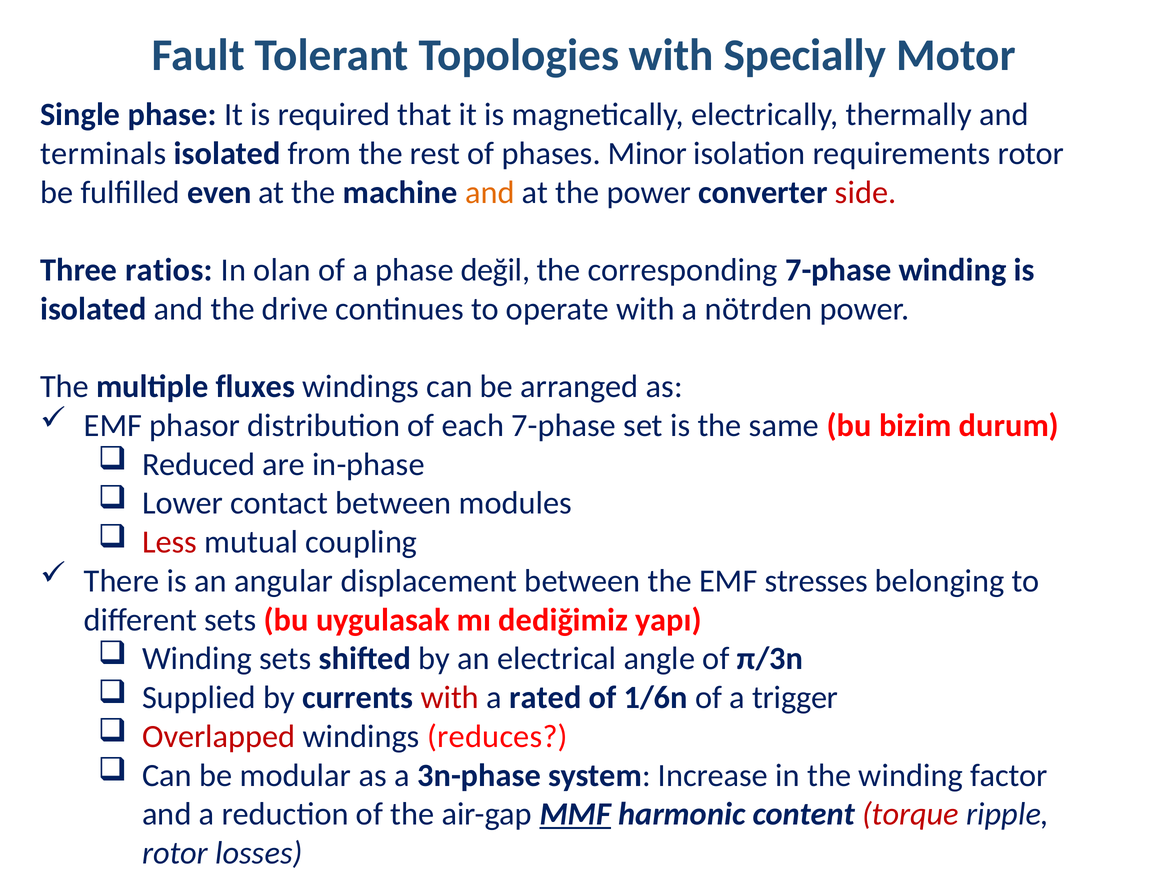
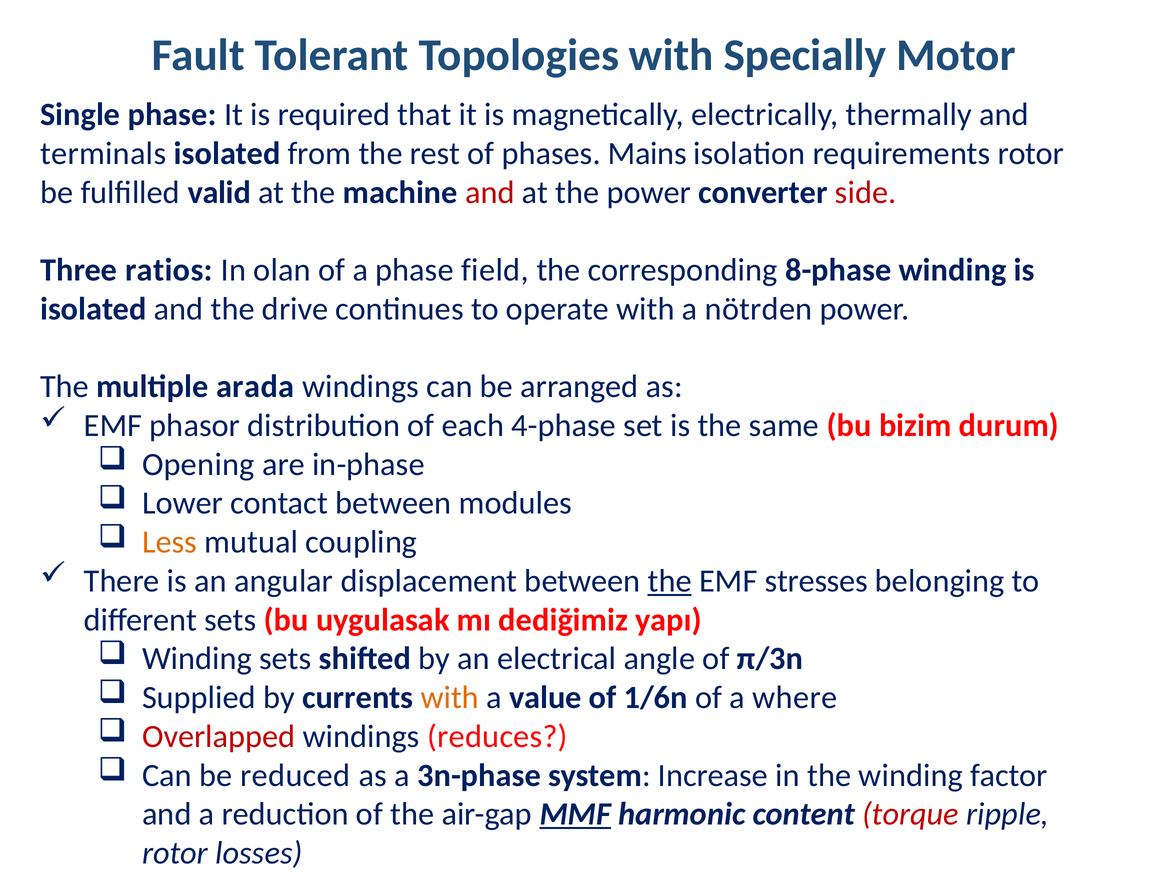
Minor: Minor -> Mains (647, 154)
even: even -> valid (219, 192)
and colour: orange -> red (490, 192)
değil: değil -> field (495, 270)
corresponding 7-phase: 7-phase -> 8-phase (838, 270)
fluxes: fluxes -> arada (255, 387)
each 7-phase: 7-phase -> 4-phase (564, 425)
Reduced: Reduced -> Opening (198, 464)
Less colour: red -> orange (170, 542)
the underline: none -> present (670, 581)
with colour: red -> orange (450, 697)
rated: rated -> value (545, 697)
trigger: trigger -> where (795, 697)
modular: modular -> reduced (295, 775)
